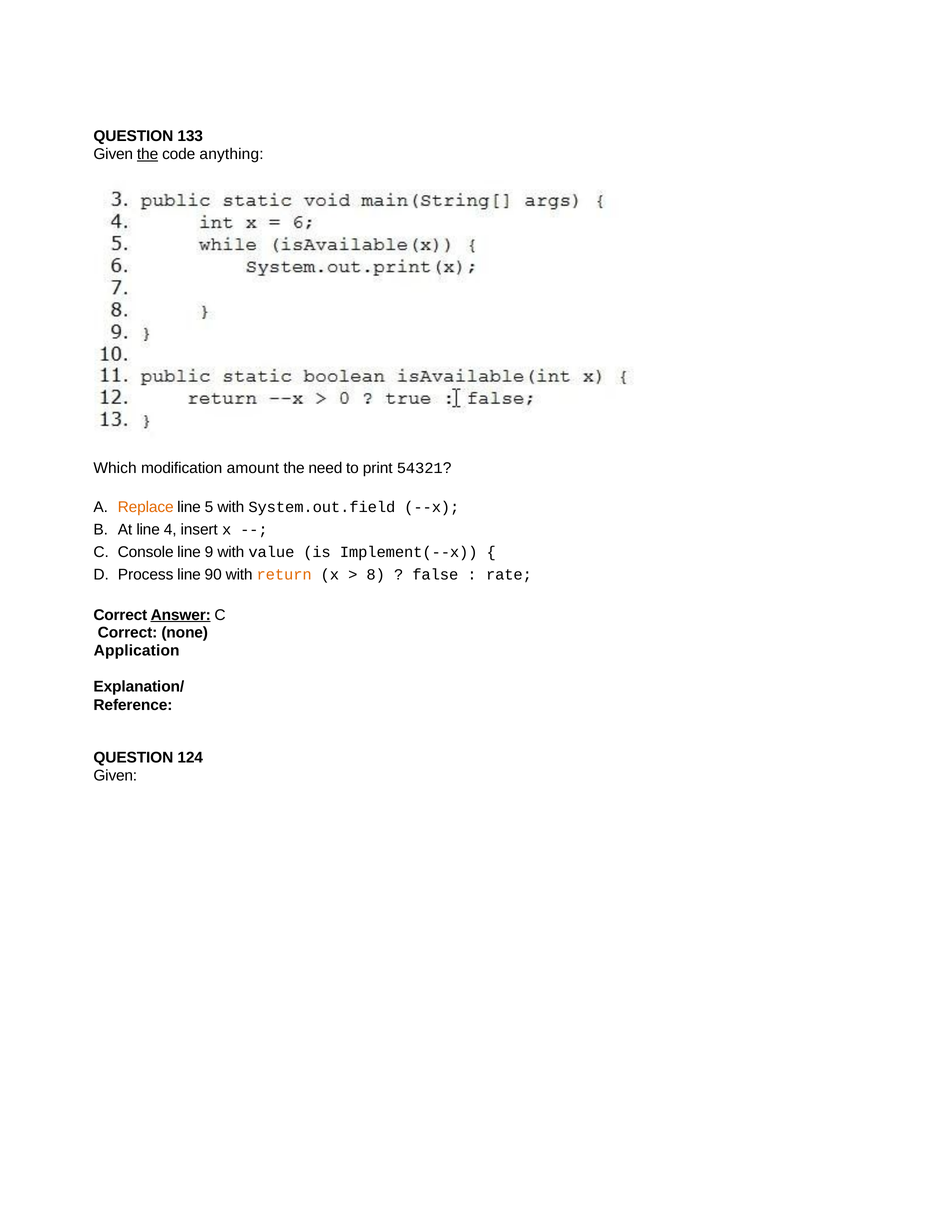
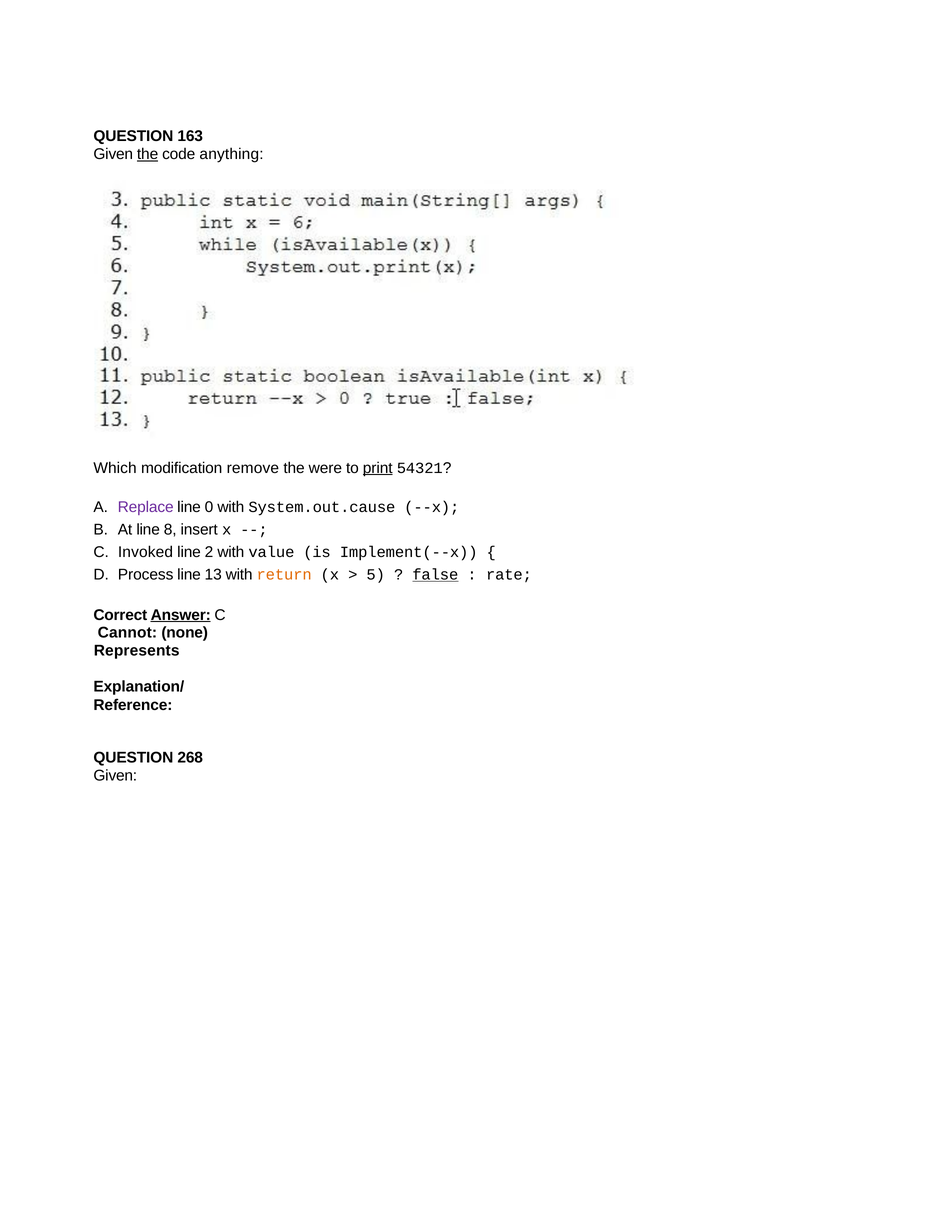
133: 133 -> 163 (190, 136)
amount: amount -> remove (253, 468)
need: need -> were (325, 468)
print underline: none -> present (378, 468)
Replace colour: orange -> purple (146, 507)
5: 5 -> 0 (209, 507)
System.out.field: System.out.field -> System.out.cause (322, 507)
4: 4 -> 8 (170, 529)
Console: Console -> Invoked (146, 552)
9: 9 -> 2 (209, 552)
90: 90 -> 13 (213, 574)
8: 8 -> 5 (376, 574)
false underline: none -> present (435, 574)
Correct: Correct -> Cannot (127, 633)
Application: Application -> Represents (137, 650)
124: 124 -> 268 (190, 758)
